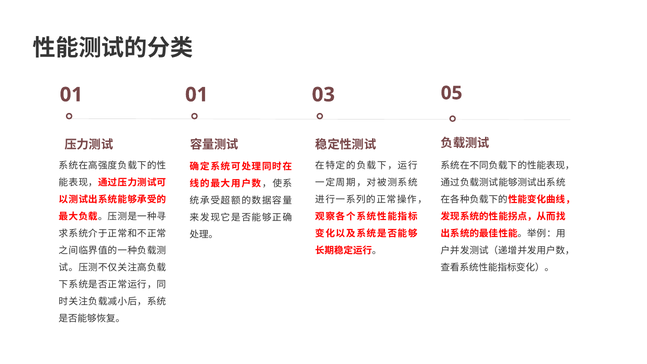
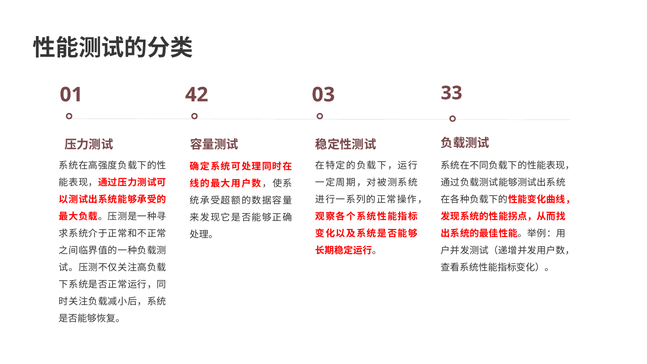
01 01: 01 -> 42 (197, 95)
05: 05 -> 33 (452, 93)
